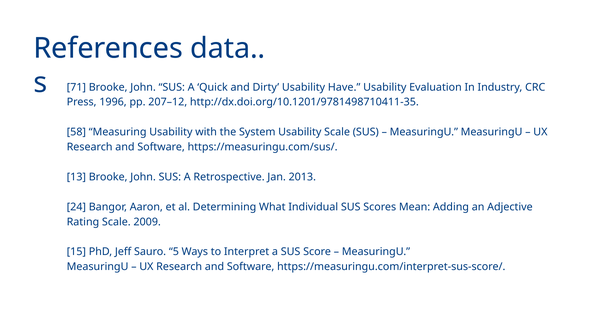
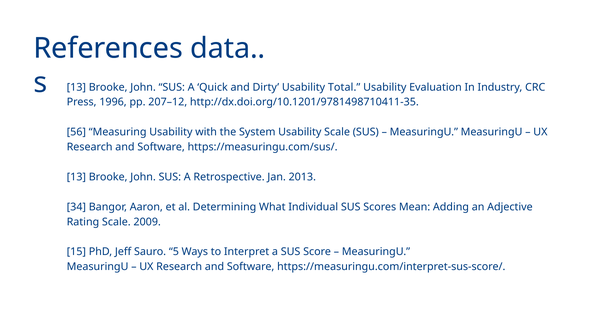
71: 71 -> 13 (76, 87)
Have: Have -> Total (344, 87)
58: 58 -> 56 (76, 132)
24: 24 -> 34 (76, 207)
